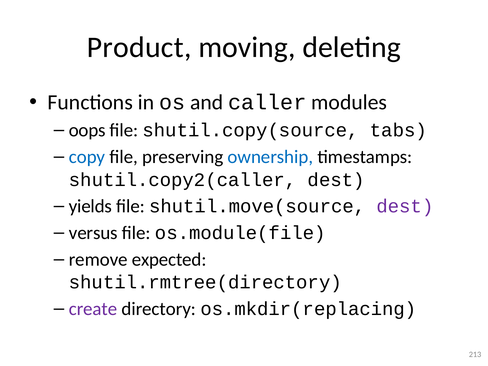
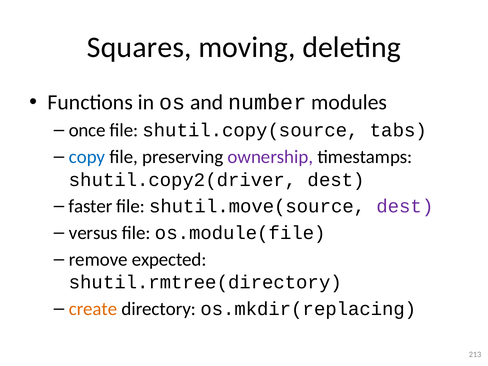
Product: Product -> Squares (139, 47)
caller: caller -> number (267, 102)
oops: oops -> once (87, 130)
ownership colour: blue -> purple (270, 157)
shutil.copy2(caller: shutil.copy2(caller -> shutil.copy2(driver (183, 180)
yields: yields -> faster (90, 206)
create colour: purple -> orange (93, 309)
